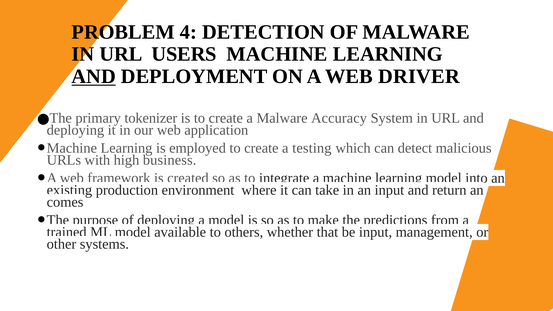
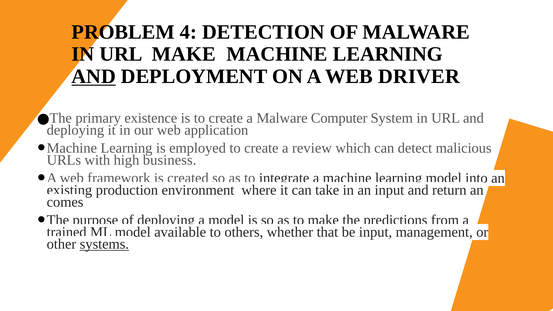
URL USERS: USERS -> MAKE (184, 54)
tokenizer: tokenizer -> existence (151, 118)
Accuracy: Accuracy -> Computer (339, 118)
testing: testing -> review (312, 148)
systems underline: none -> present (104, 244)
